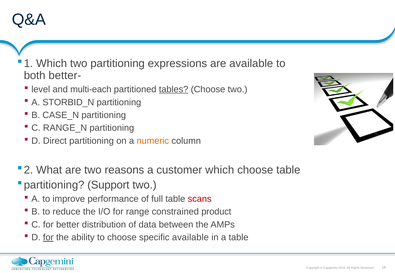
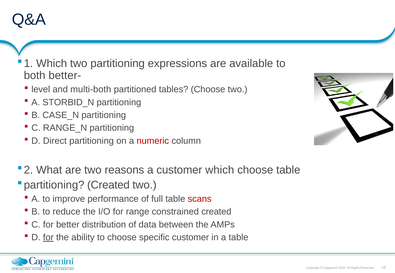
multi-each: multi-each -> multi-both (91, 90)
tables underline: present -> none (174, 90)
numeric colour: orange -> red (153, 141)
Support: Support -> Created (108, 185)
constrained product: product -> created (216, 212)
specific available: available -> customer (190, 238)
